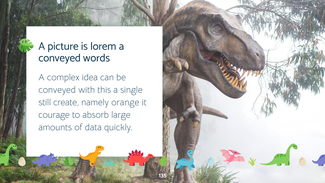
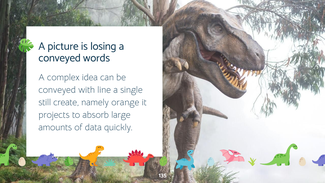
lorem: lorem -> losing (103, 46)
this: this -> line (104, 90)
courage: courage -> projects (54, 115)
